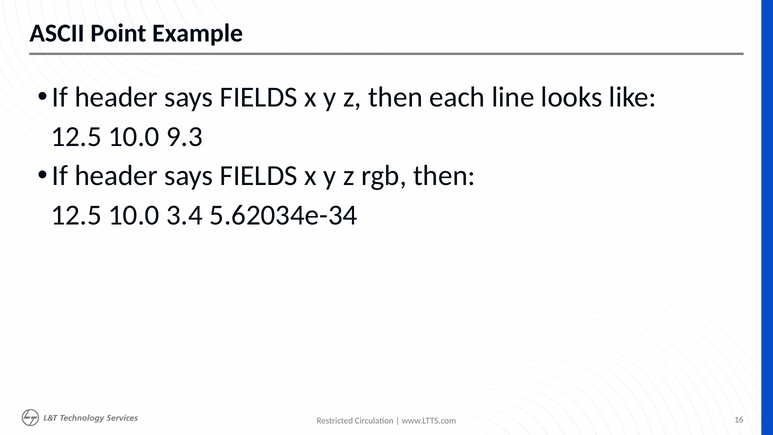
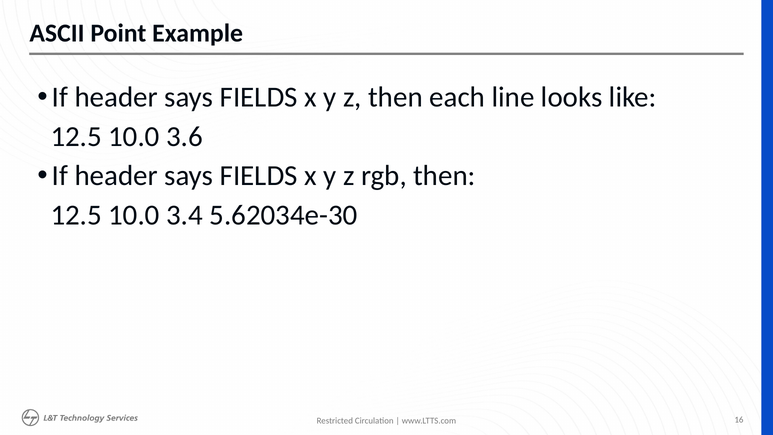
9.3: 9.3 -> 3.6 (184, 136)
5.62034e-34: 5.62034e-34 -> 5.62034e-30 (283, 215)
